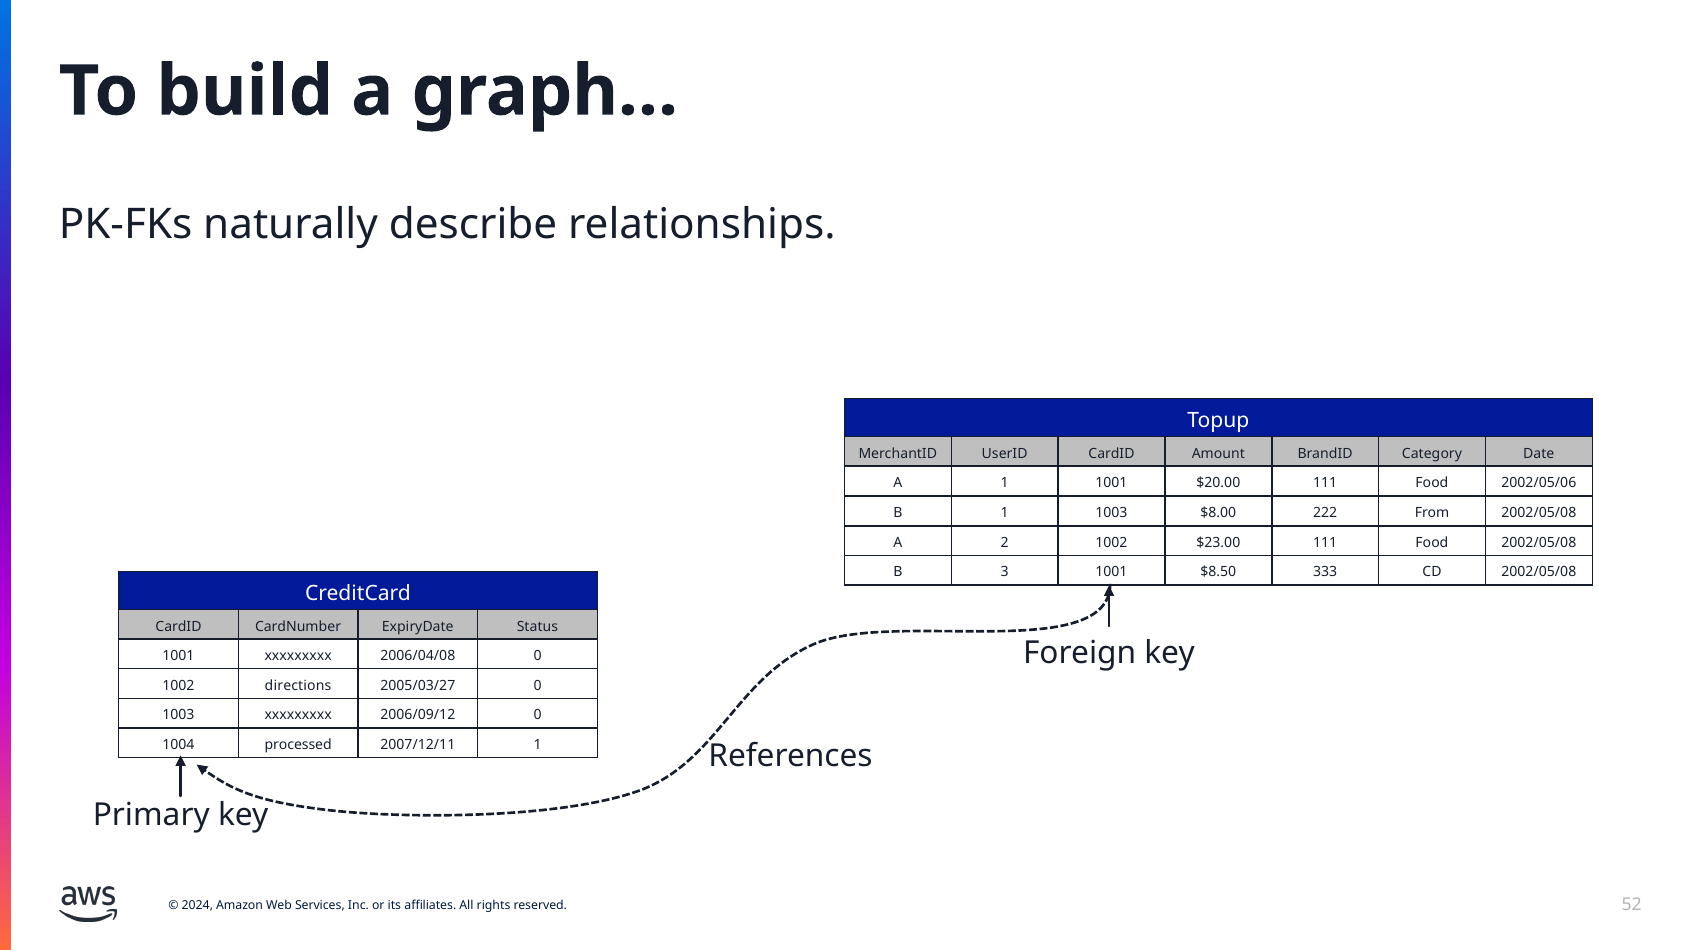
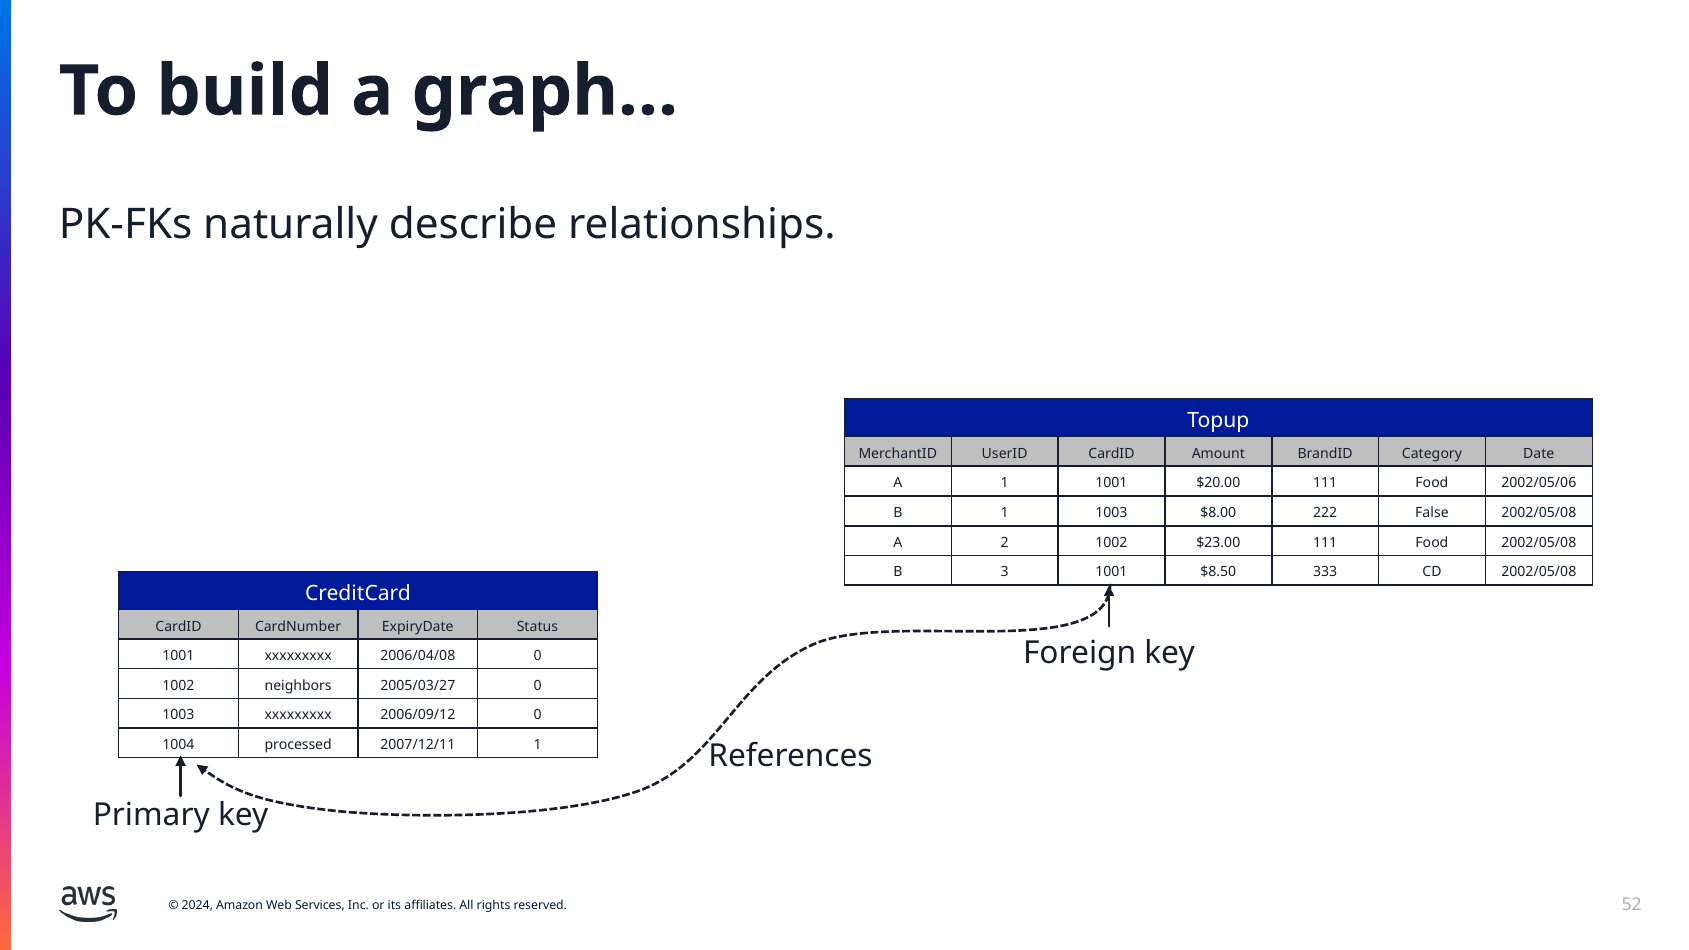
From: From -> False (1432, 513)
directions: directions -> neighbors (298, 686)
